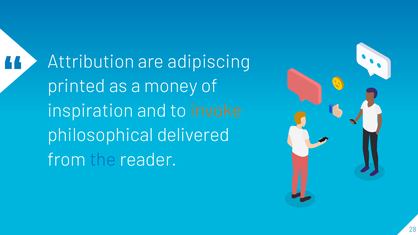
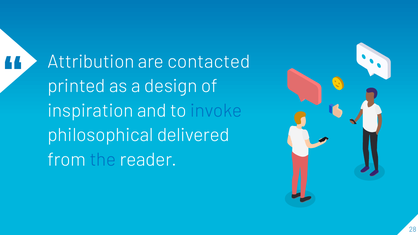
adipiscing: adipiscing -> contacted (209, 62)
money: money -> design (171, 86)
invoke colour: orange -> blue (216, 111)
